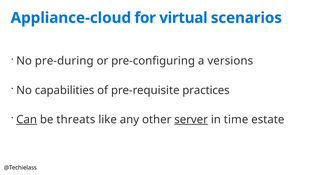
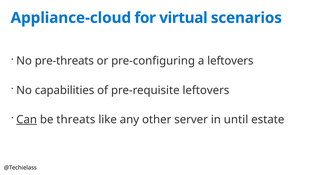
pre-during: pre-during -> pre-threats (64, 61)
a versions: versions -> leftovers (230, 61)
pre-requisite practices: practices -> leftovers (206, 90)
server underline: present -> none (191, 119)
time: time -> until (236, 119)
